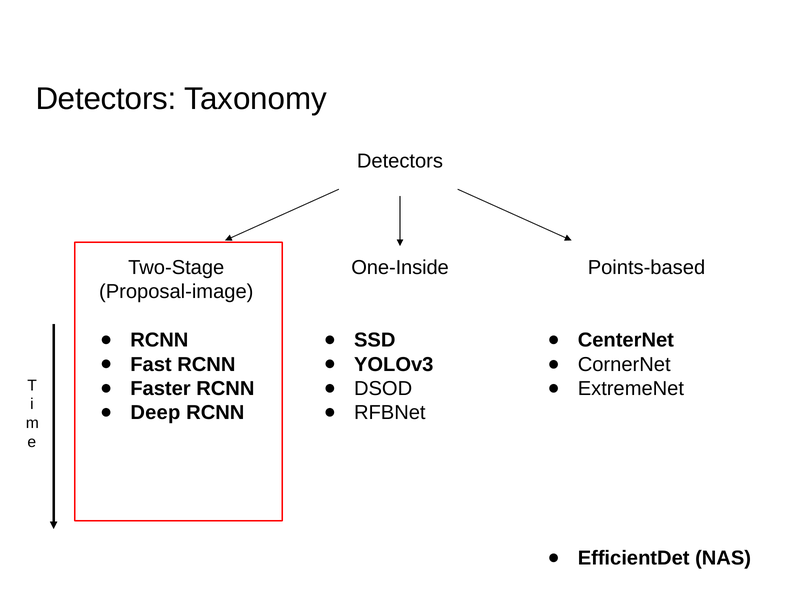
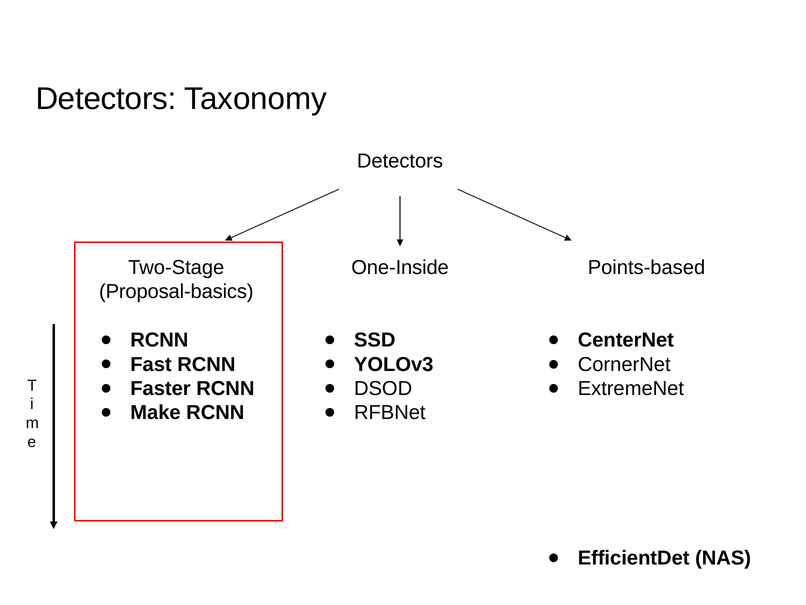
Proposal-image: Proposal-image -> Proposal-basics (176, 292)
Deep: Deep -> Make (155, 412)
